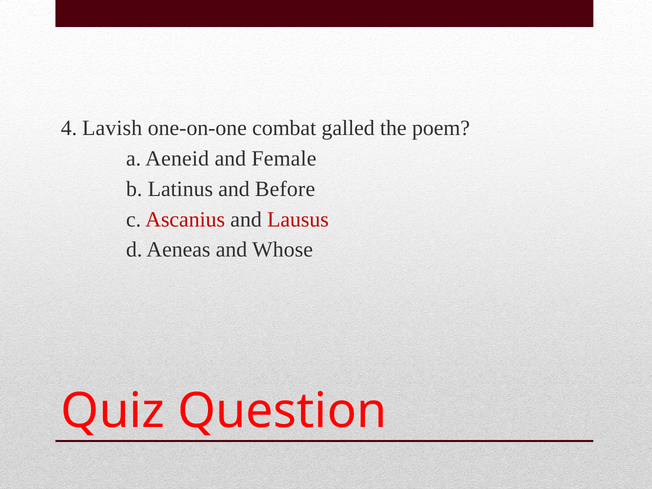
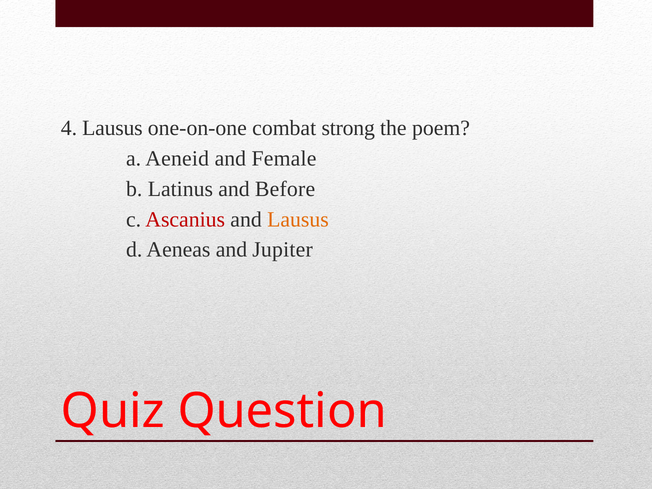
4 Lavish: Lavish -> Lausus (112, 128)
galled: galled -> strong (348, 128)
Lausus colour: red -> orange (298, 219)
Whose: Whose -> Jupiter (283, 250)
